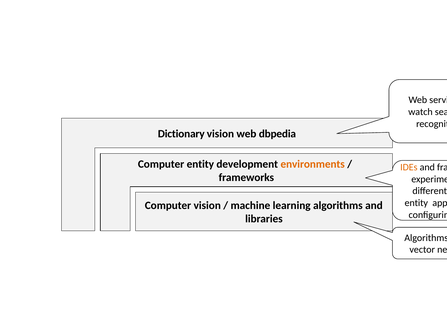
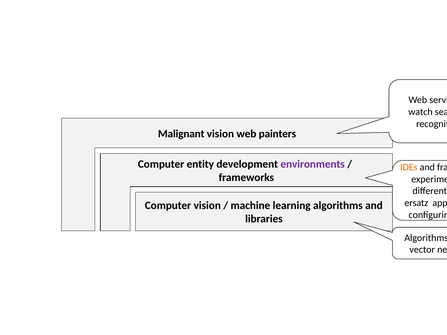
Dictionary: Dictionary -> Malignant (181, 134)
dbpedia: dbpedia -> painters (277, 134)
environments colour: orange -> purple (313, 164)
entity: entity -> ersatz (416, 203)
